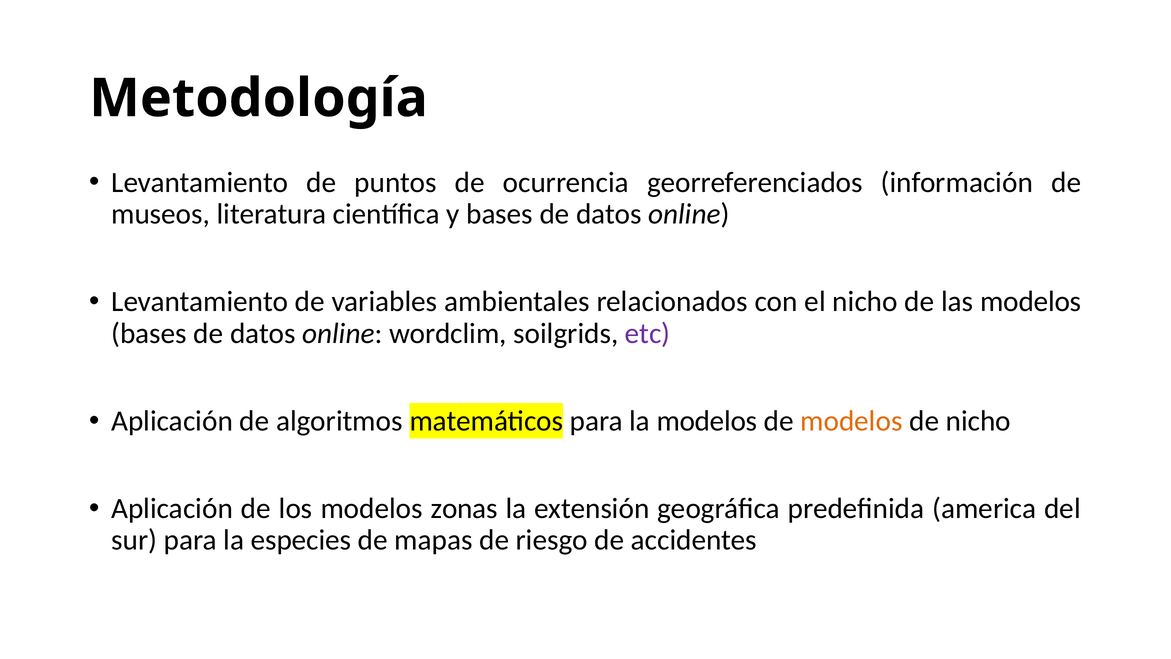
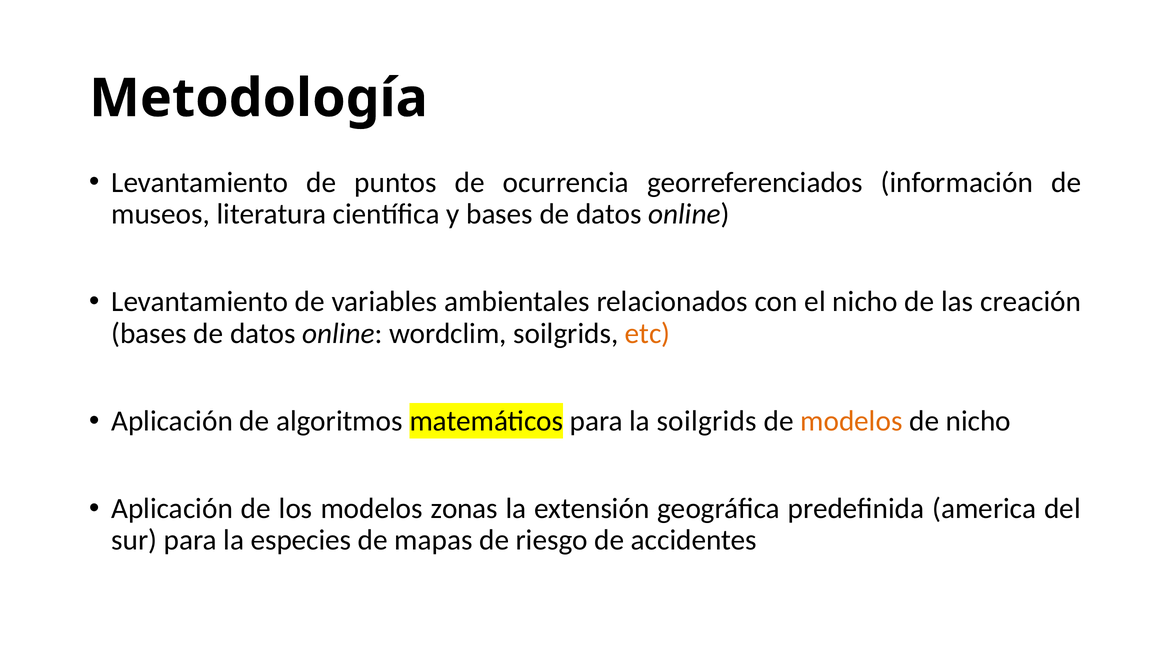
las modelos: modelos -> creación (1031, 302)
etc colour: purple -> orange (648, 333)
la modelos: modelos -> soilgrids (707, 421)
